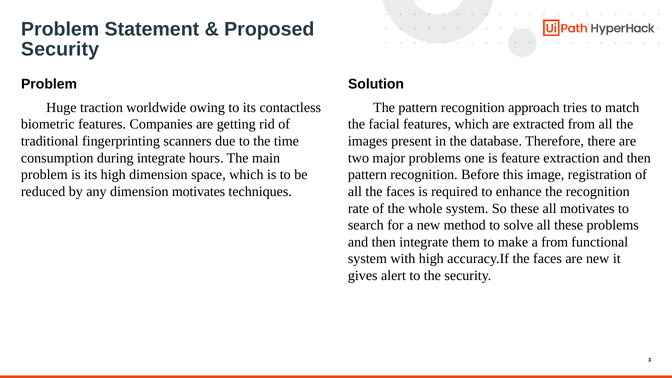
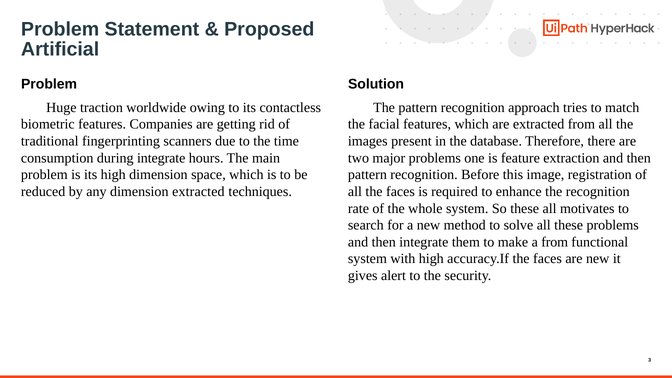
Security: Security -> Artificial (60, 49)
dimension motivates: motivates -> extracted (198, 192)
